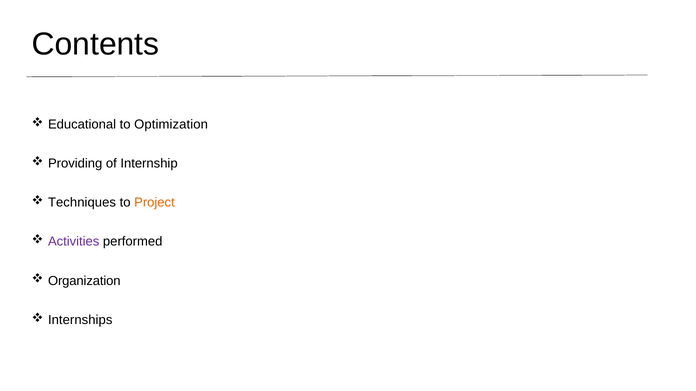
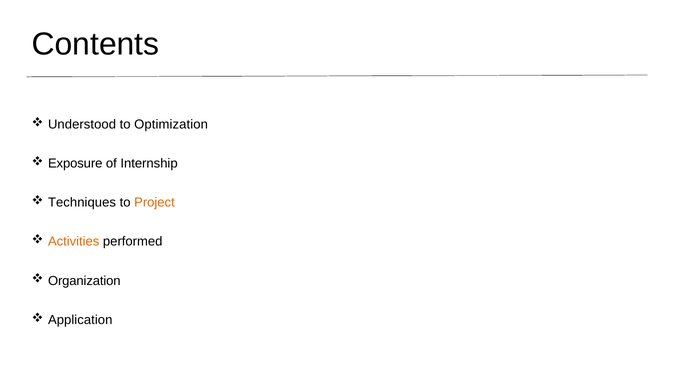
Educational: Educational -> Understood (82, 125)
Providing: Providing -> Exposure (75, 164)
Activities colour: purple -> orange (74, 242)
Internships: Internships -> Application (80, 320)
